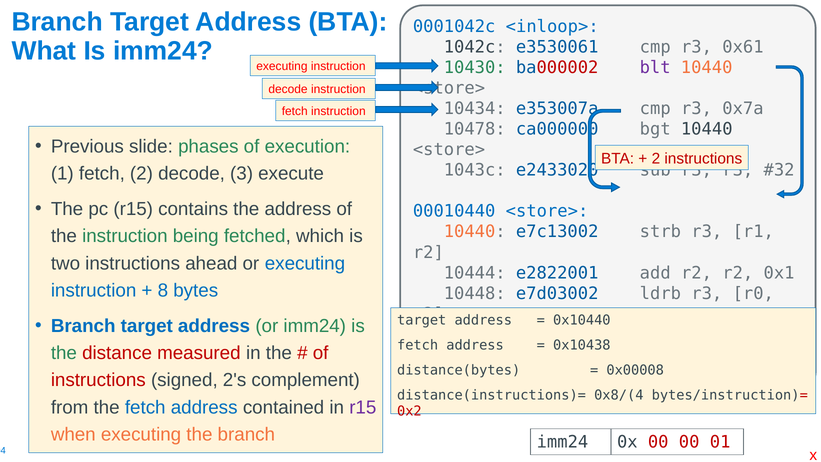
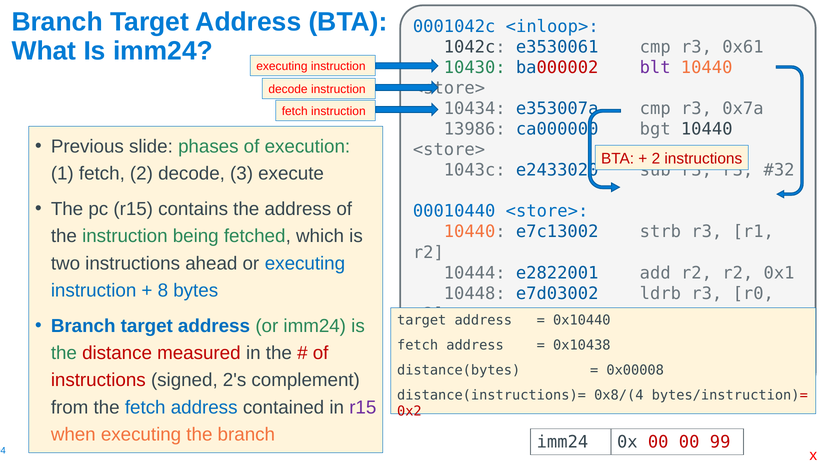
10478: 10478 -> 13986 (475, 129)
01: 01 -> 99 (720, 442)
